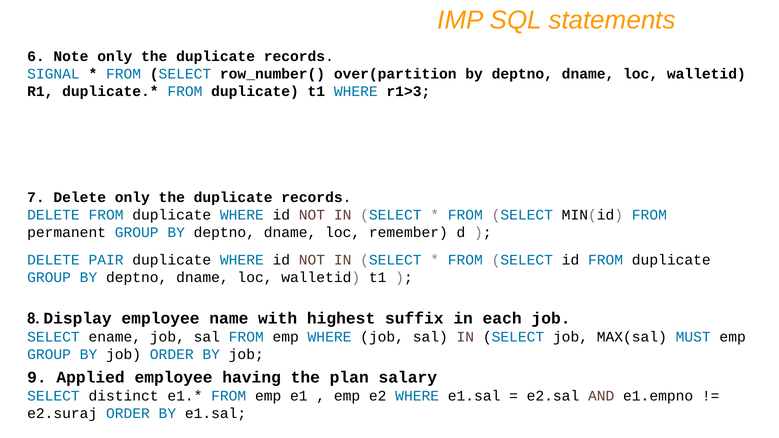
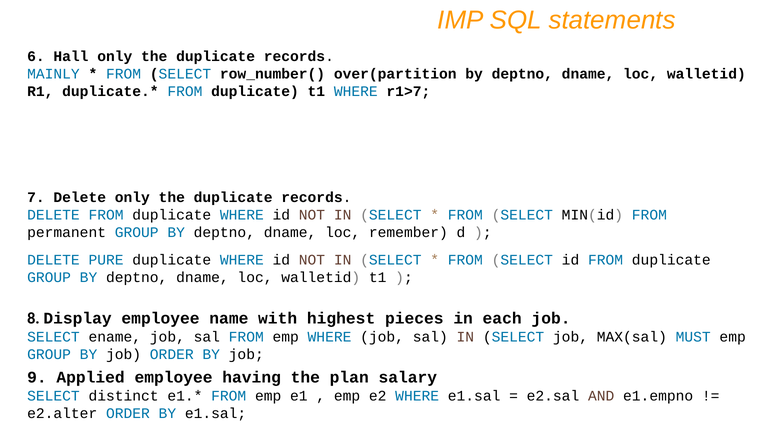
Note: Note -> Hall (71, 56)
SIGNAL: SIGNAL -> MAINLY (53, 74)
r1>3: r1>3 -> r1>7 (408, 92)
PAIR: PAIR -> PURE (106, 260)
suffix: suffix -> pieces (414, 319)
e2.suraj: e2.suraj -> e2.alter (62, 414)
